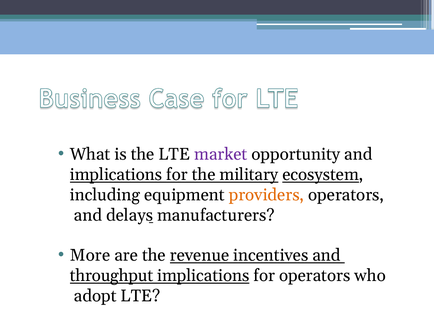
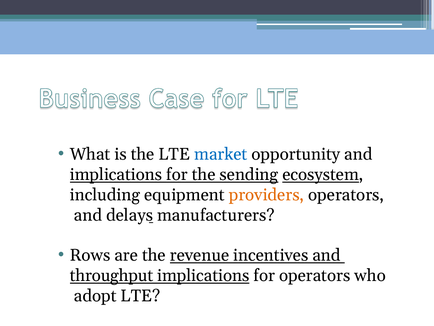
market colour: purple -> blue (221, 154)
military: military -> sending (249, 174)
More: More -> Rows (90, 255)
